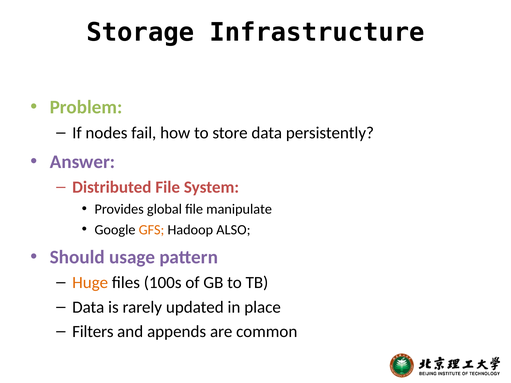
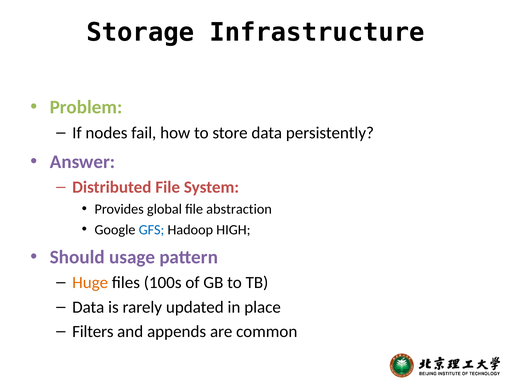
manipulate: manipulate -> abstraction (239, 209)
GFS colour: orange -> blue (152, 230)
ALSO: ALSO -> HIGH (233, 230)
